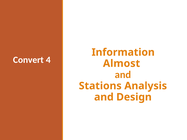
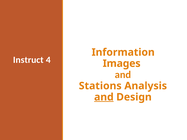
Convert: Convert -> Instruct (28, 60)
Almost: Almost -> Images (122, 64)
and underline: none -> present (104, 97)
